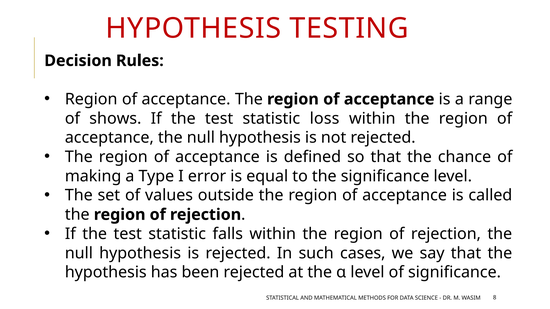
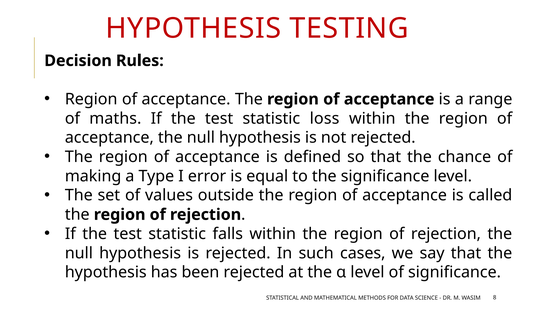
shows: shows -> maths (115, 119)
